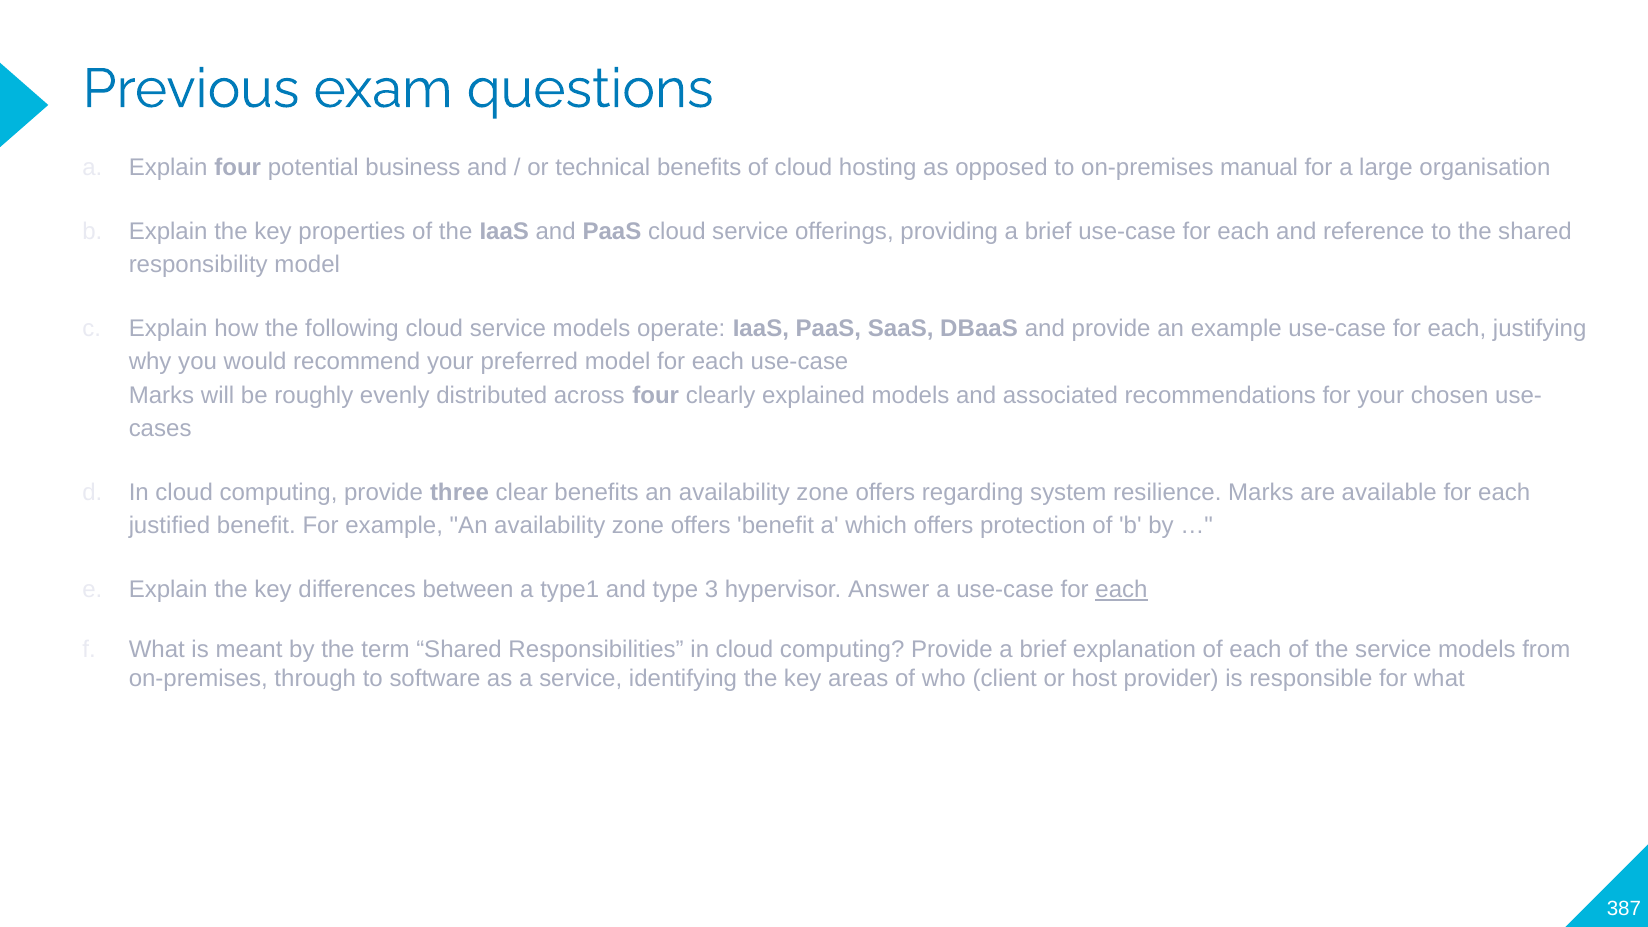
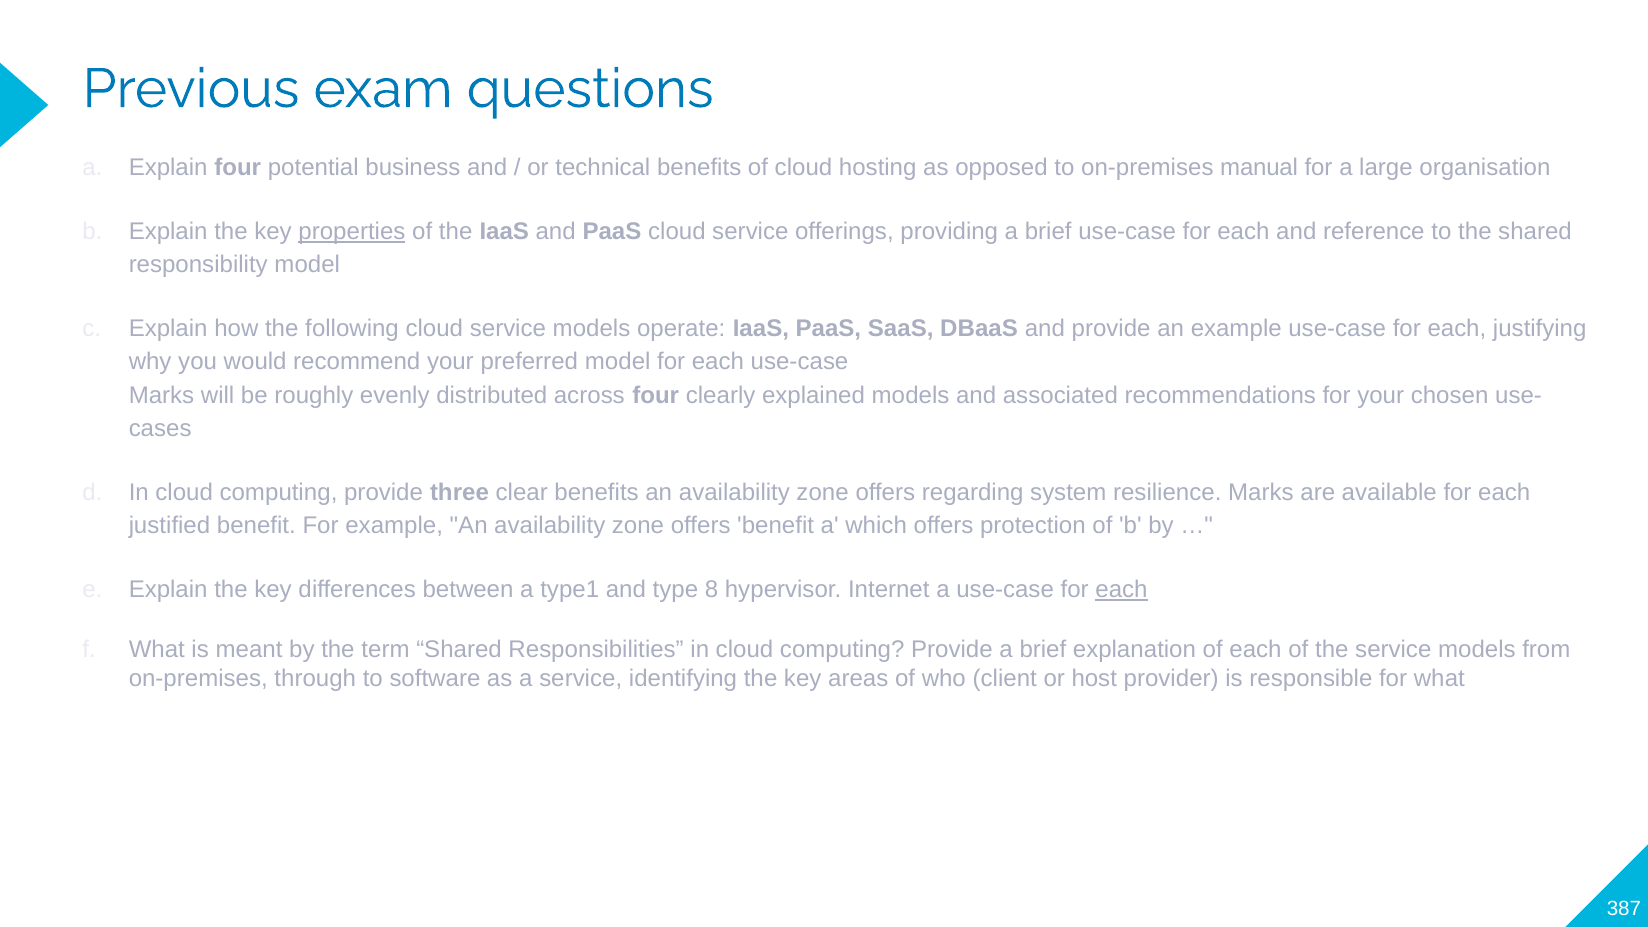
properties underline: none -> present (352, 232)
3: 3 -> 8 (712, 589)
Answer: Answer -> Internet (889, 589)
